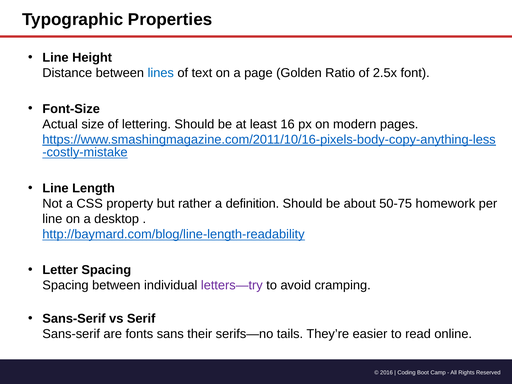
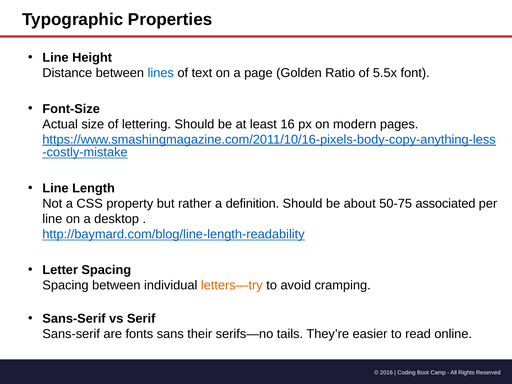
2.5x: 2.5x -> 5.5x (385, 73)
homework: homework -> associated (445, 203)
letters—try colour: purple -> orange (232, 285)
